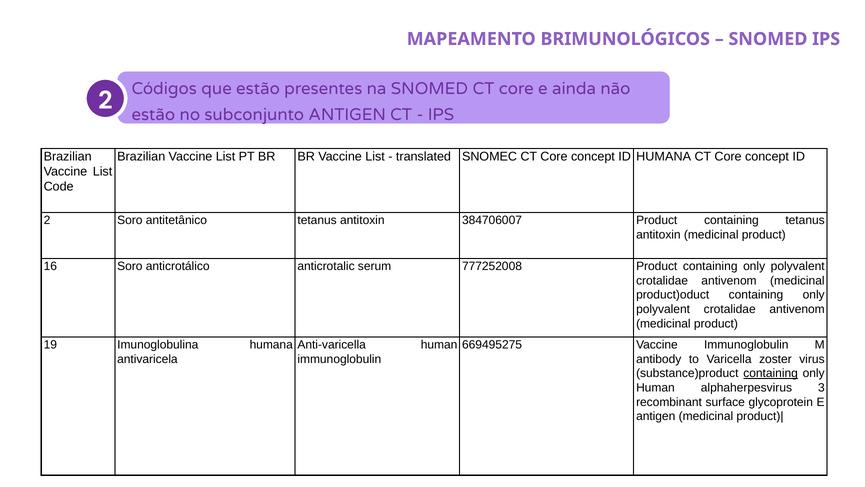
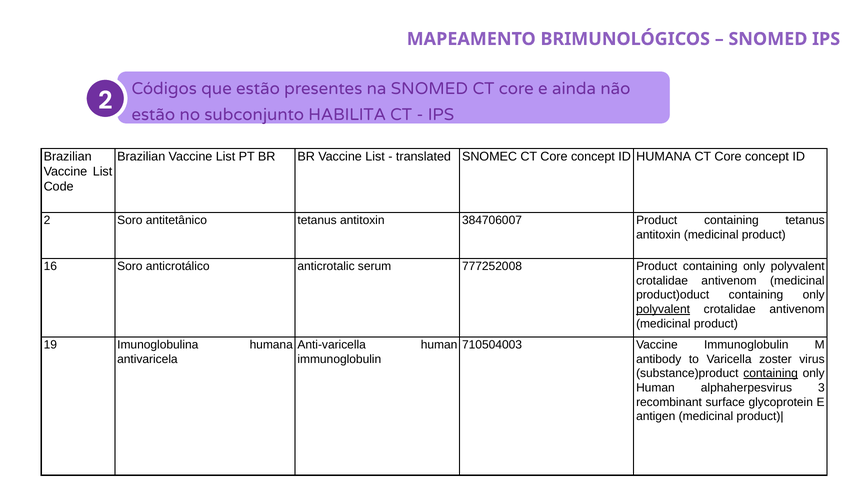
subconjunto ANTIGEN: ANTIGEN -> HABILITA (347, 115)
polyvalent underline: none -> present (663, 309)
669495275: 669495275 -> 710504003 (492, 344)
